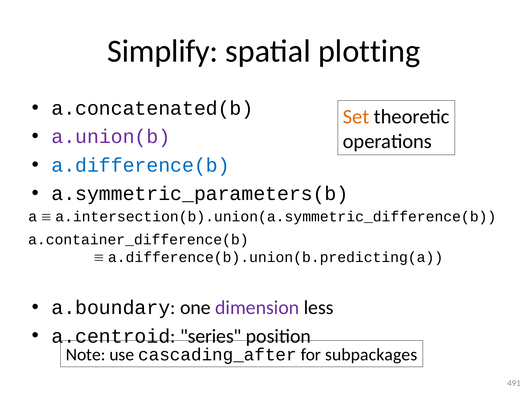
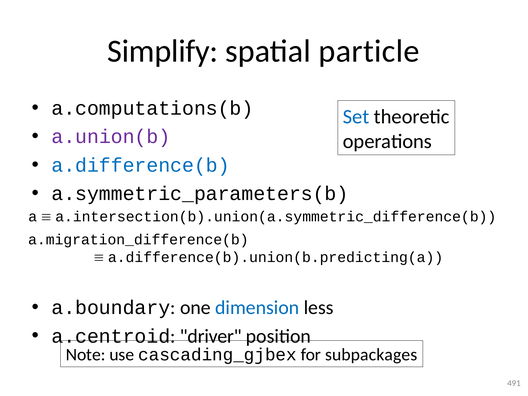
plotting: plotting -> particle (369, 51)
a.concatenated(b: a.concatenated(b -> a.computations(b (152, 108)
Set colour: orange -> blue (356, 117)
a.container_difference(b: a.container_difference(b -> a.migration_difference(b (138, 240)
dimension colour: purple -> blue (257, 308)
series: series -> driver (211, 336)
cascading_after: cascading_after -> cascading_gjbex (218, 355)
